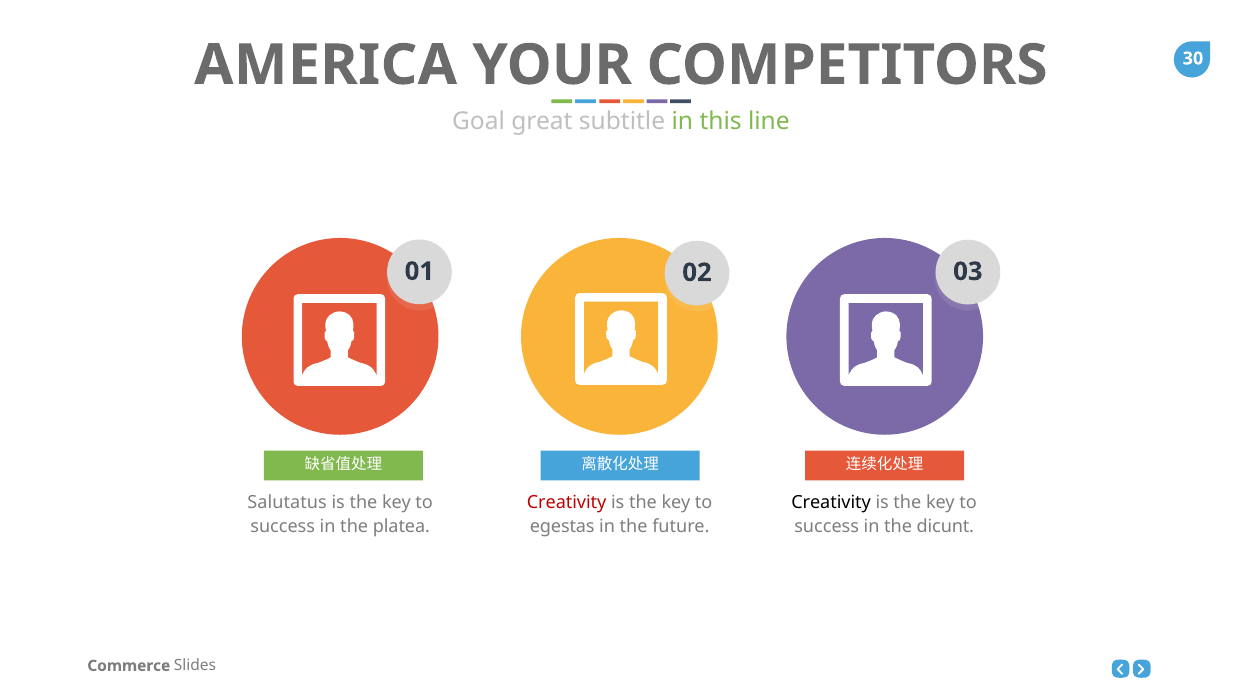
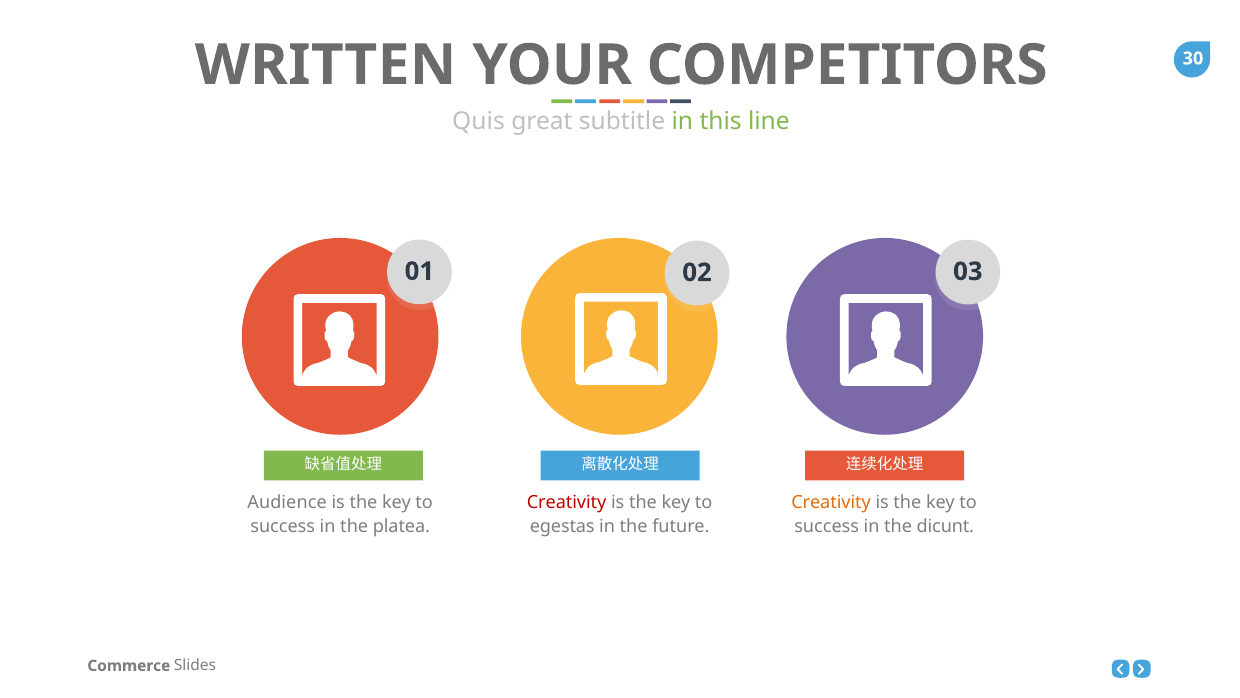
AMERICA: AMERICA -> WRITTEN (326, 65)
Goal: Goal -> Quis (478, 121)
Salutatus: Salutatus -> Audience (287, 502)
Creativity colour: black -> orange (831, 502)
